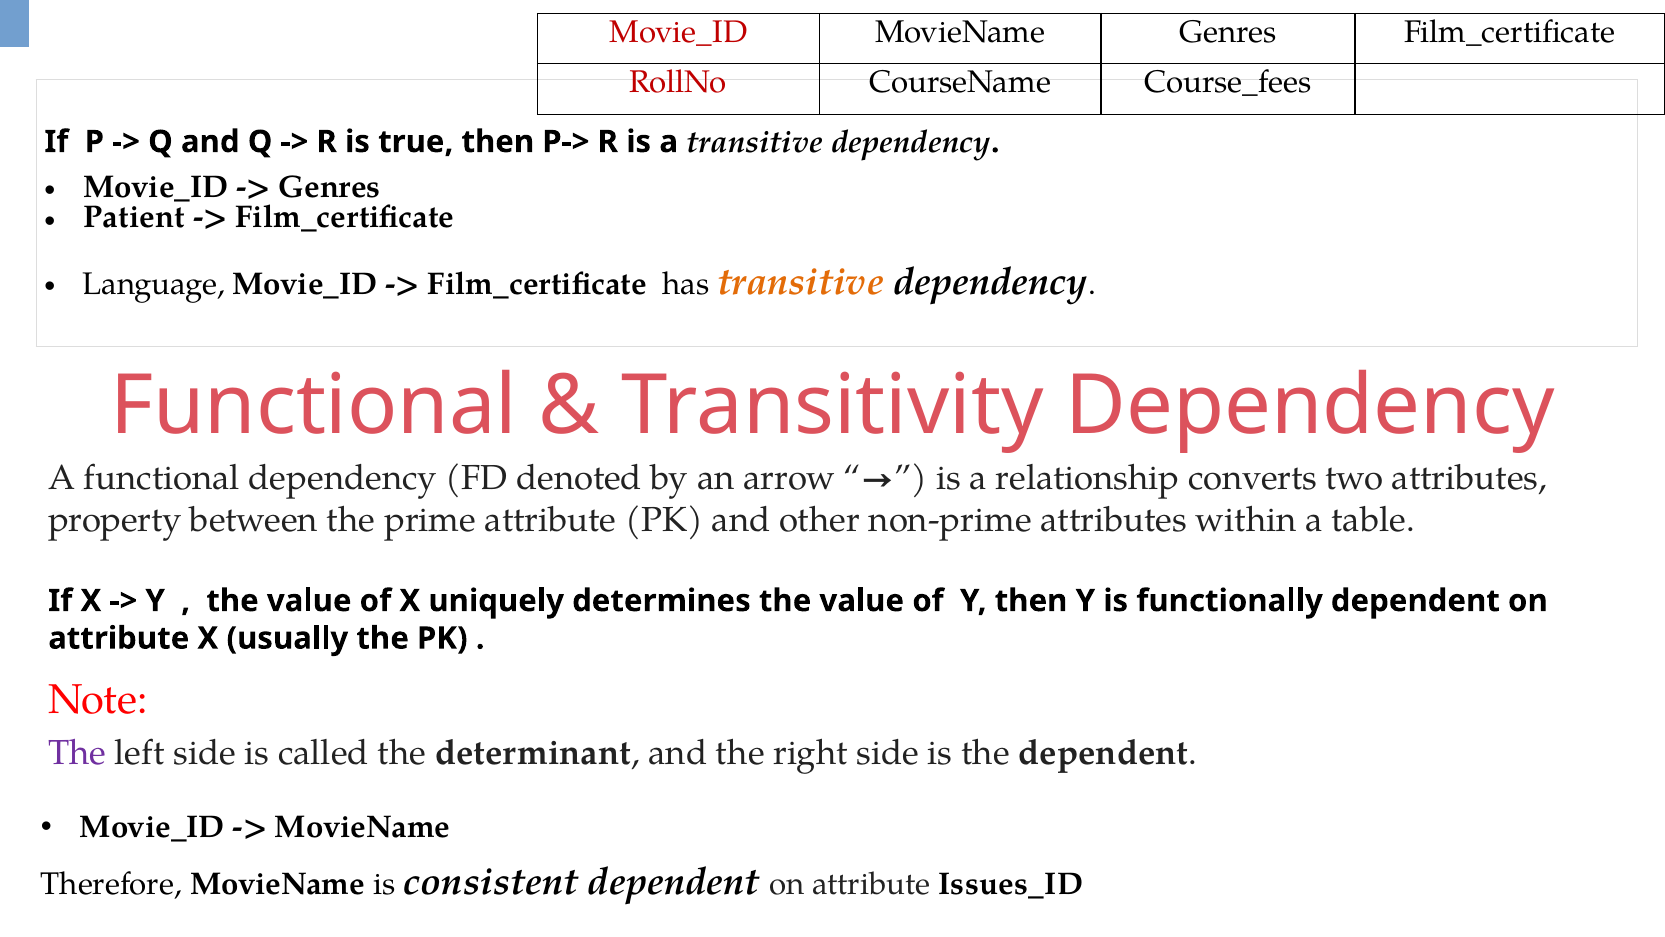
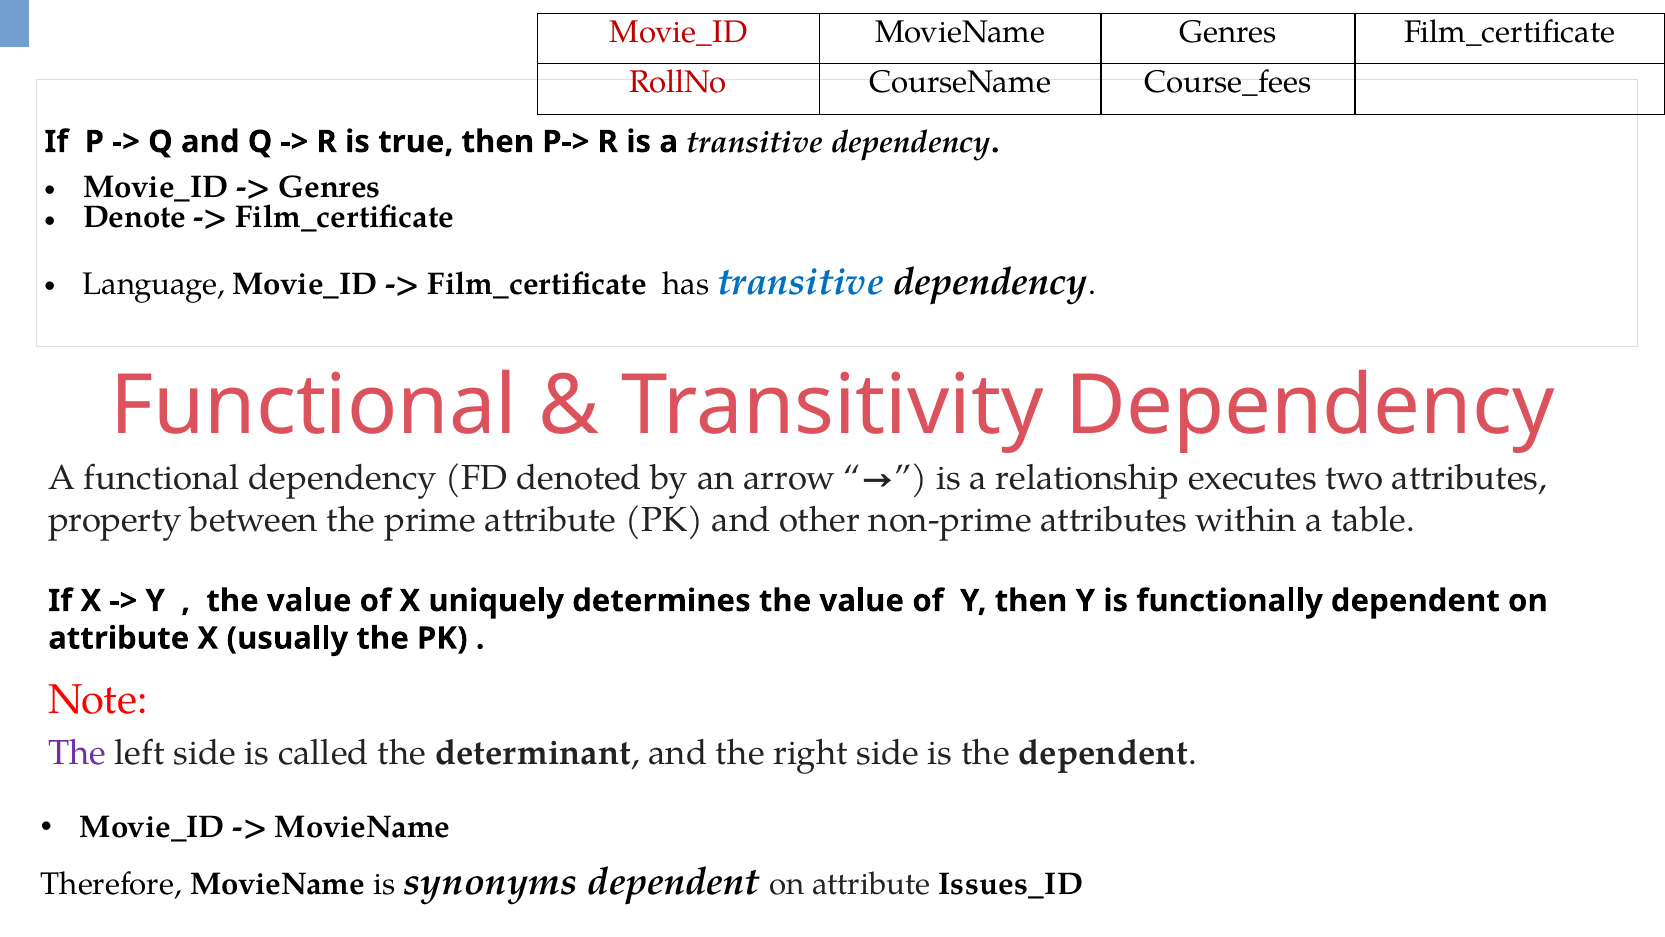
Patient: Patient -> Denote (135, 218)
transitive colour: orange -> blue (801, 282)
converts: converts -> executes (1253, 478)
consistent: consistent -> synonyms (491, 882)
